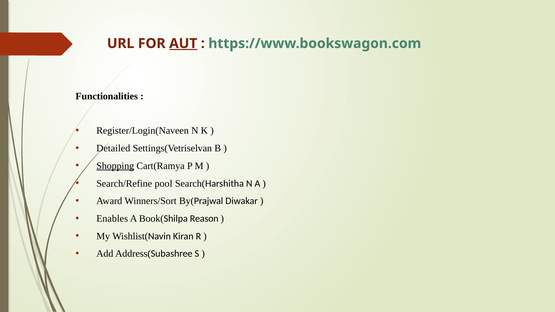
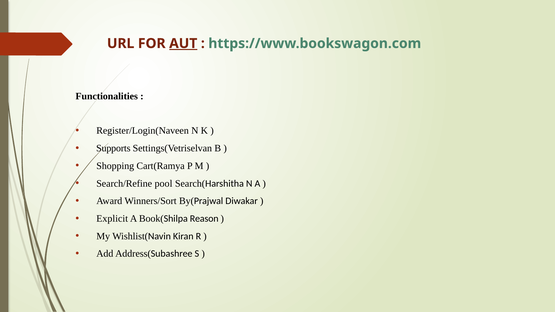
Detailed: Detailed -> Supports (113, 148)
Shopping underline: present -> none (115, 166)
Enables: Enables -> Explicit (112, 219)
